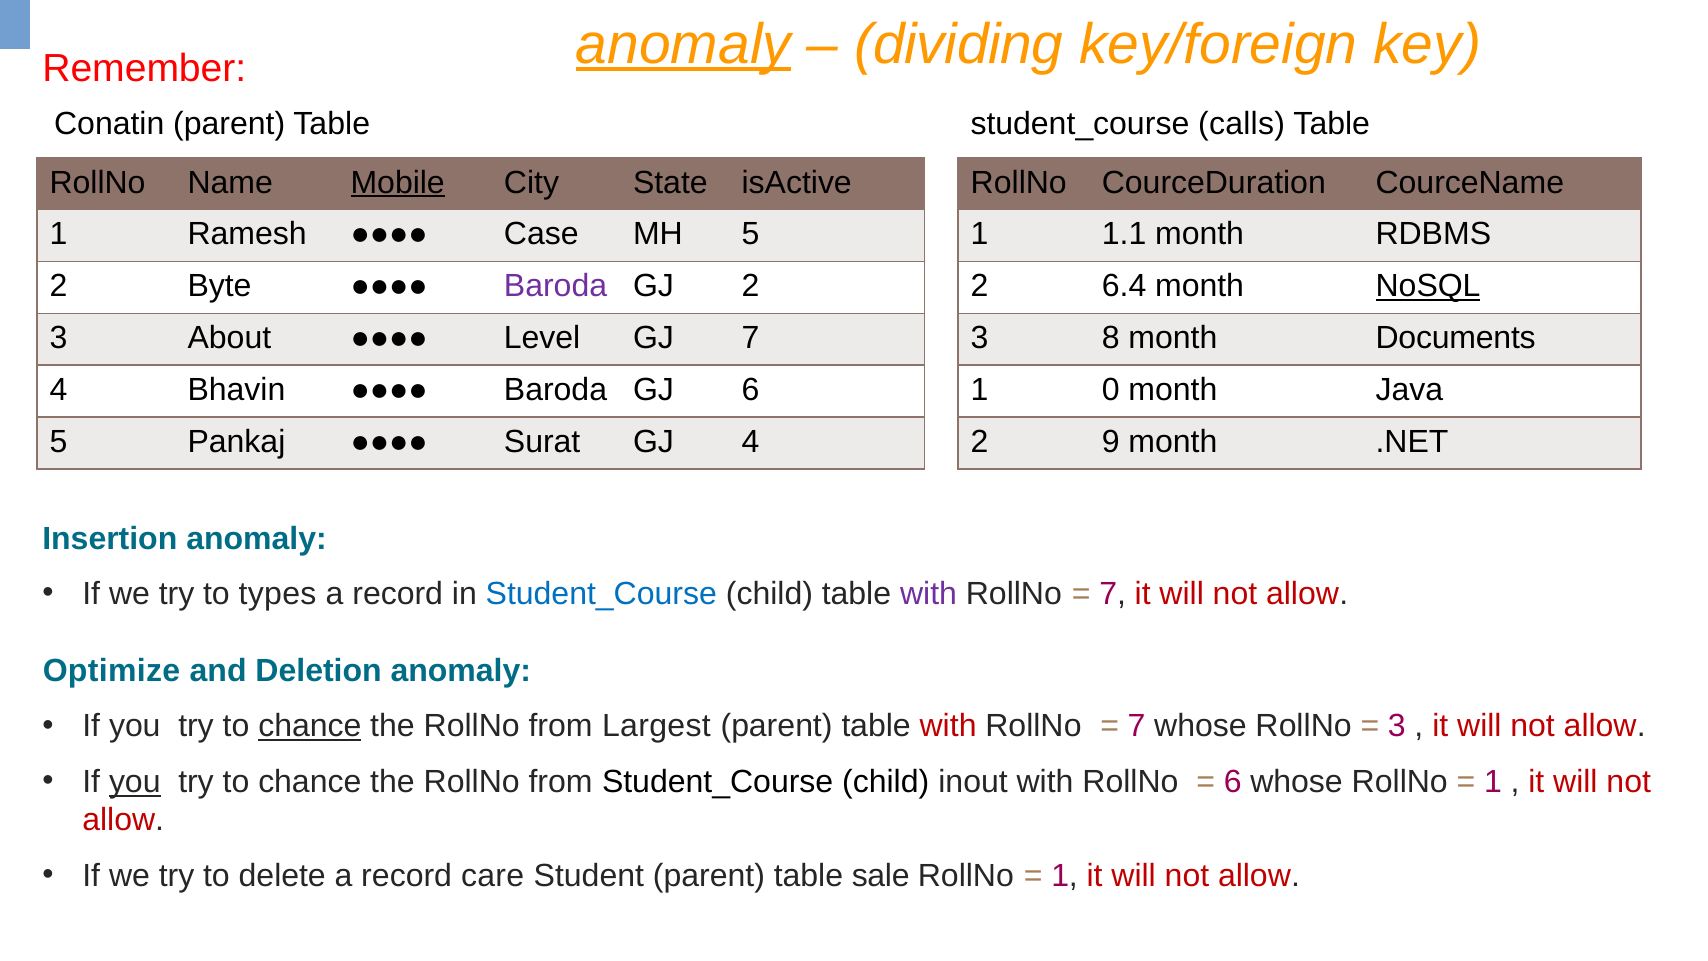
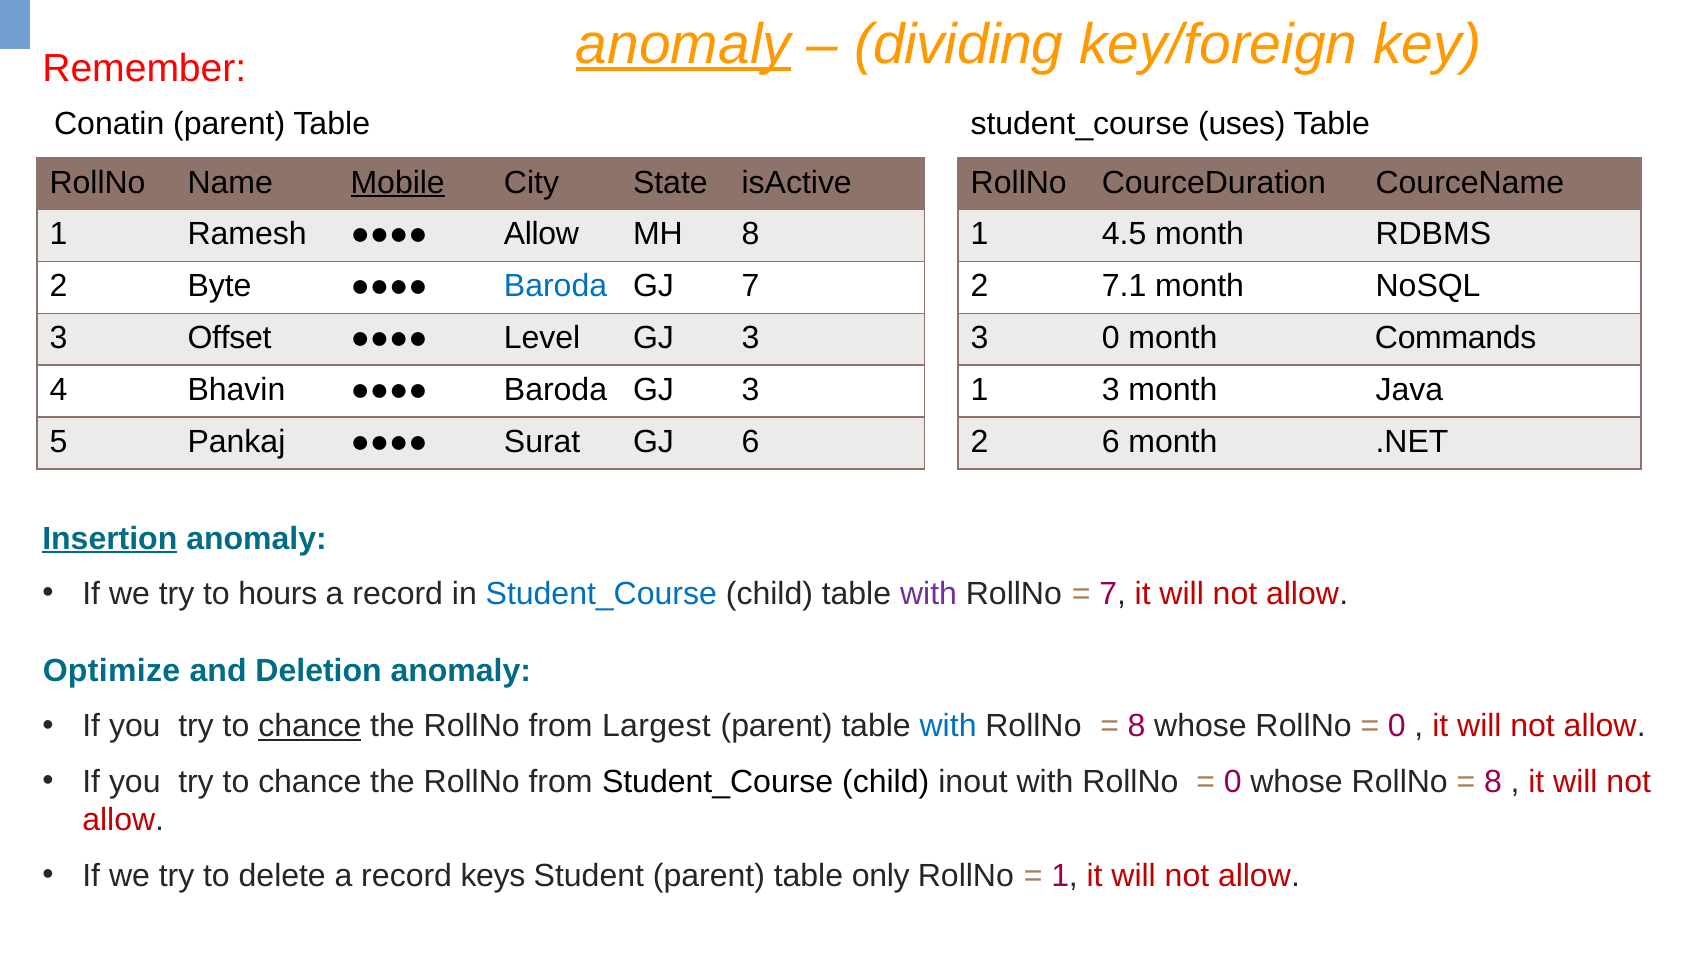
calls: calls -> uses (1242, 123)
Case: Case -> Allow (541, 234)
MH 5: 5 -> 8 (751, 234)
1.1: 1.1 -> 4.5 (1124, 234)
Baroda colour: purple -> blue (556, 286)
GJ 2: 2 -> 7 (751, 286)
6.4: 6.4 -> 7.1 (1124, 286)
NoSQL underline: present -> none (1428, 286)
About: About -> Offset (230, 338)
7: 7 -> 3 (751, 338)
3 8: 8 -> 0 (1111, 338)
Documents: Documents -> Commands (1456, 338)
Baroda GJ 6: 6 -> 3 (751, 390)
1 0: 0 -> 3 (1111, 390)
GJ 4: 4 -> 6 (751, 442)
2 9: 9 -> 6 (1111, 442)
Insertion underline: none -> present (110, 538)
types: types -> hours (278, 594)
with colour: red -> blue (948, 726)
7: 7 -> 8 (1137, 726)
3: 3 -> 0 (1397, 726)
you underline: present -> none (135, 782)
6: 6 -> 0 (1233, 782)
1: 1 -> 8 (1493, 782)
care: care -> keys (493, 875)
sale: sale -> only (881, 875)
